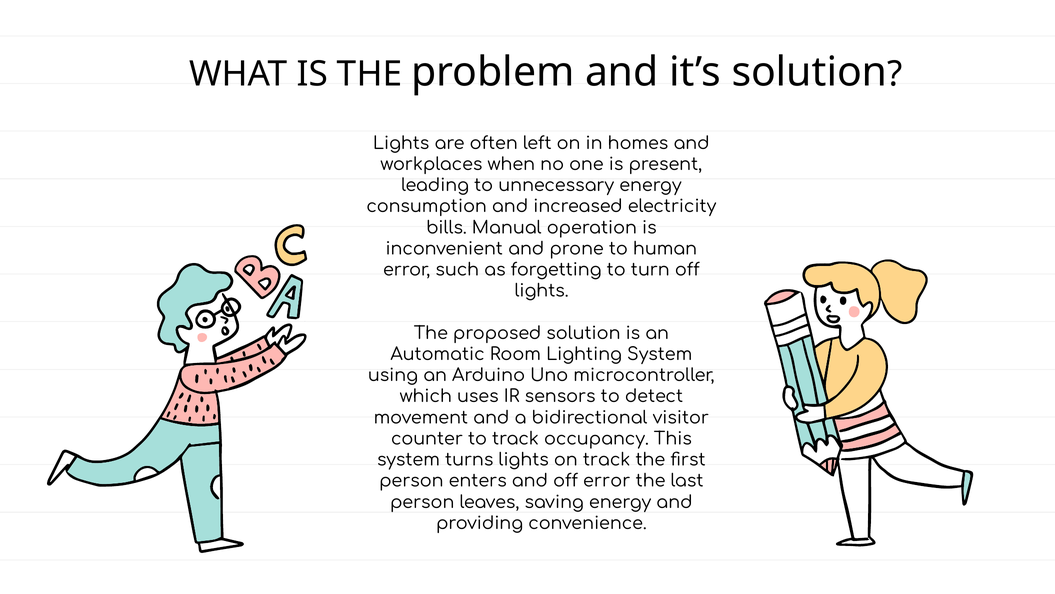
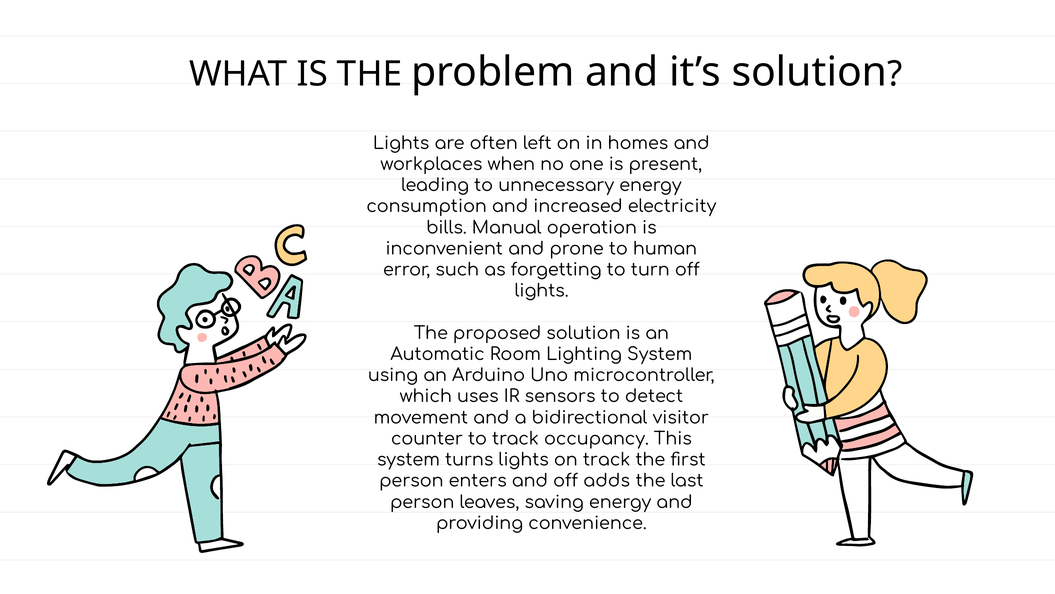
off error: error -> adds (607, 481)
